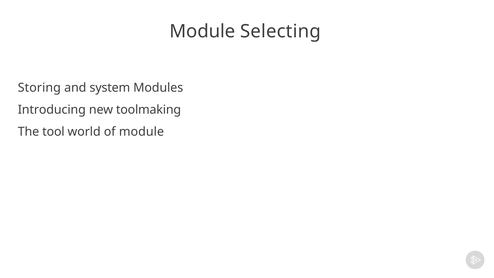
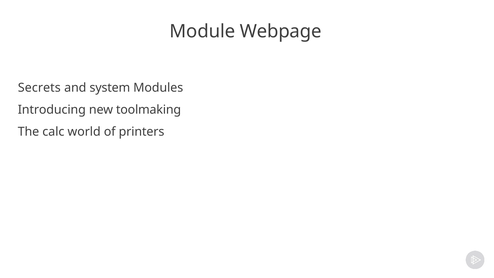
Selecting: Selecting -> Webpage (281, 31)
Storing: Storing -> Secrets (39, 88)
tool: tool -> calc (53, 132)
of module: module -> printers (142, 132)
